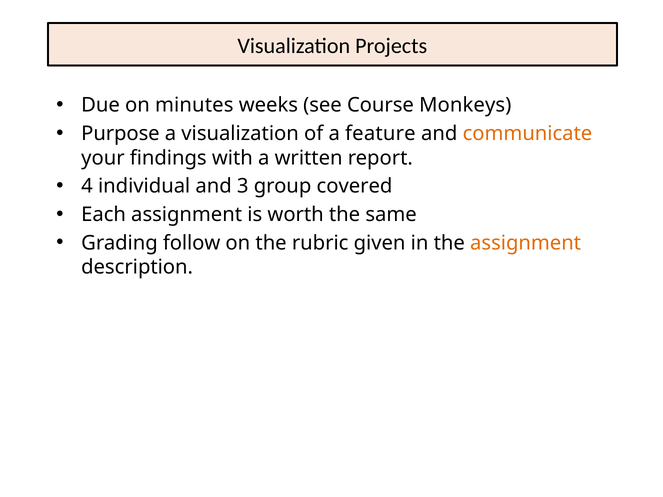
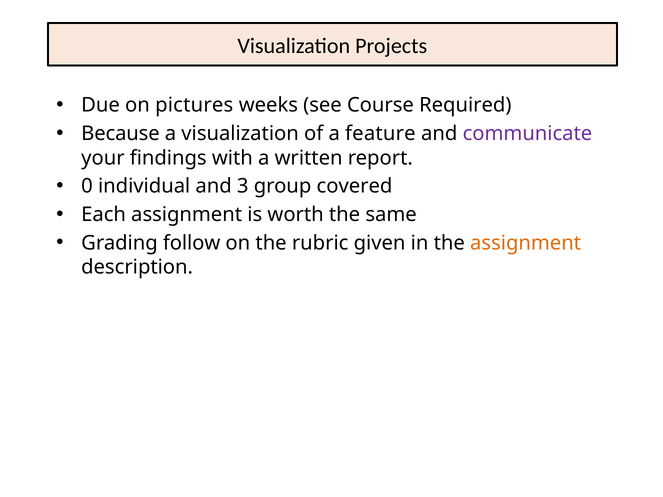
minutes: minutes -> pictures (194, 105)
Monkeys: Monkeys -> Required (465, 105)
Purpose: Purpose -> Because (120, 134)
communicate colour: orange -> purple (527, 134)
4: 4 -> 0 (87, 186)
